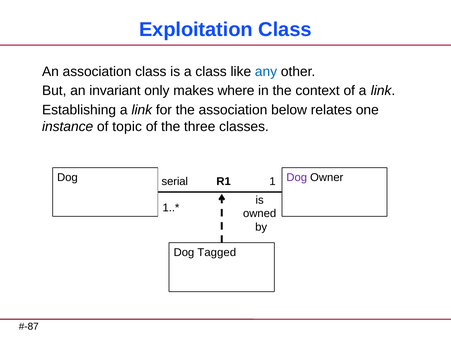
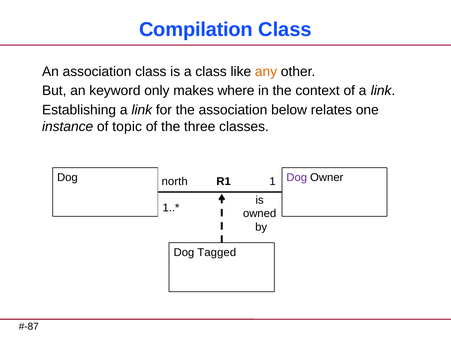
Exploitation: Exploitation -> Compilation (196, 30)
any colour: blue -> orange (266, 72)
invariant: invariant -> keyword (115, 91)
serial: serial -> north (175, 182)
